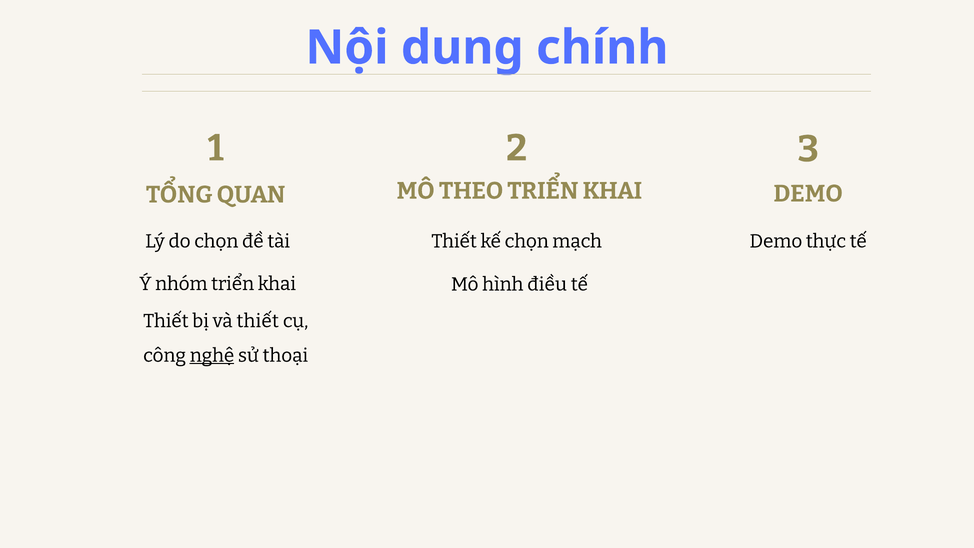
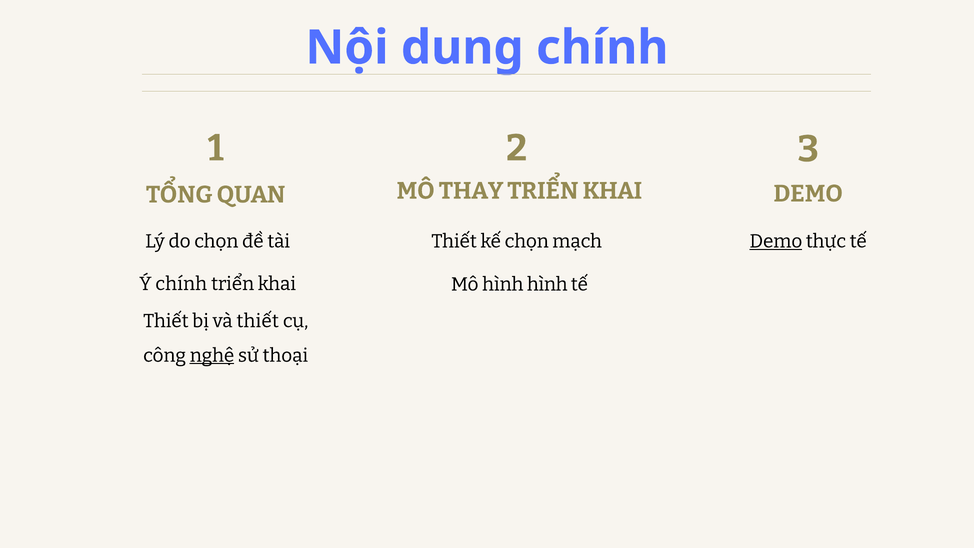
THEO: THEO -> THAY (471, 191)
Demo underline: none -> present (776, 241)
Ý nhóm: nhóm -> chính (181, 284)
hình điều: điều -> hình (547, 284)
